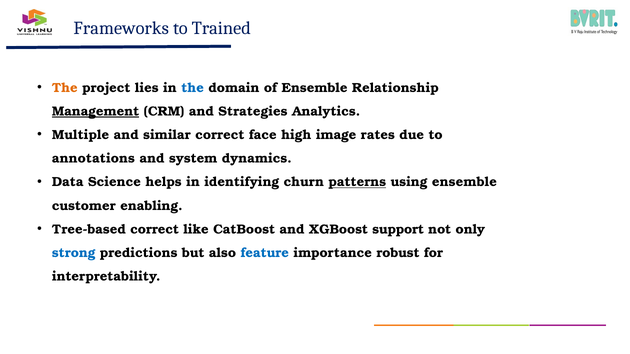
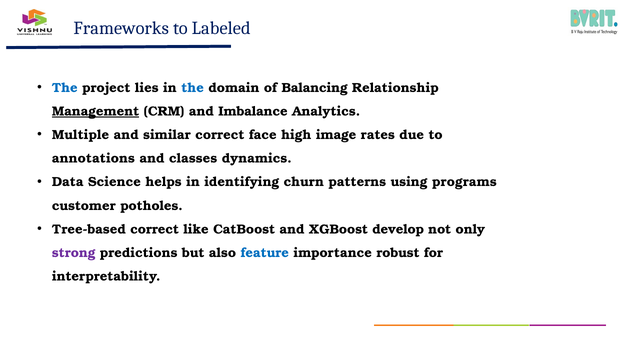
Trained: Trained -> Labeled (221, 28)
The colour: orange -> blue (65, 88)
of Ensemble: Ensemble -> Balancing (315, 88)
Strategies: Strategies -> Imbalance (253, 111)
system: system -> classes (193, 159)
patterns underline: present -> none (357, 182)
using ensemble: ensemble -> programs (464, 182)
enabling: enabling -> potholes (152, 206)
support: support -> develop (398, 230)
strong colour: blue -> purple (74, 253)
